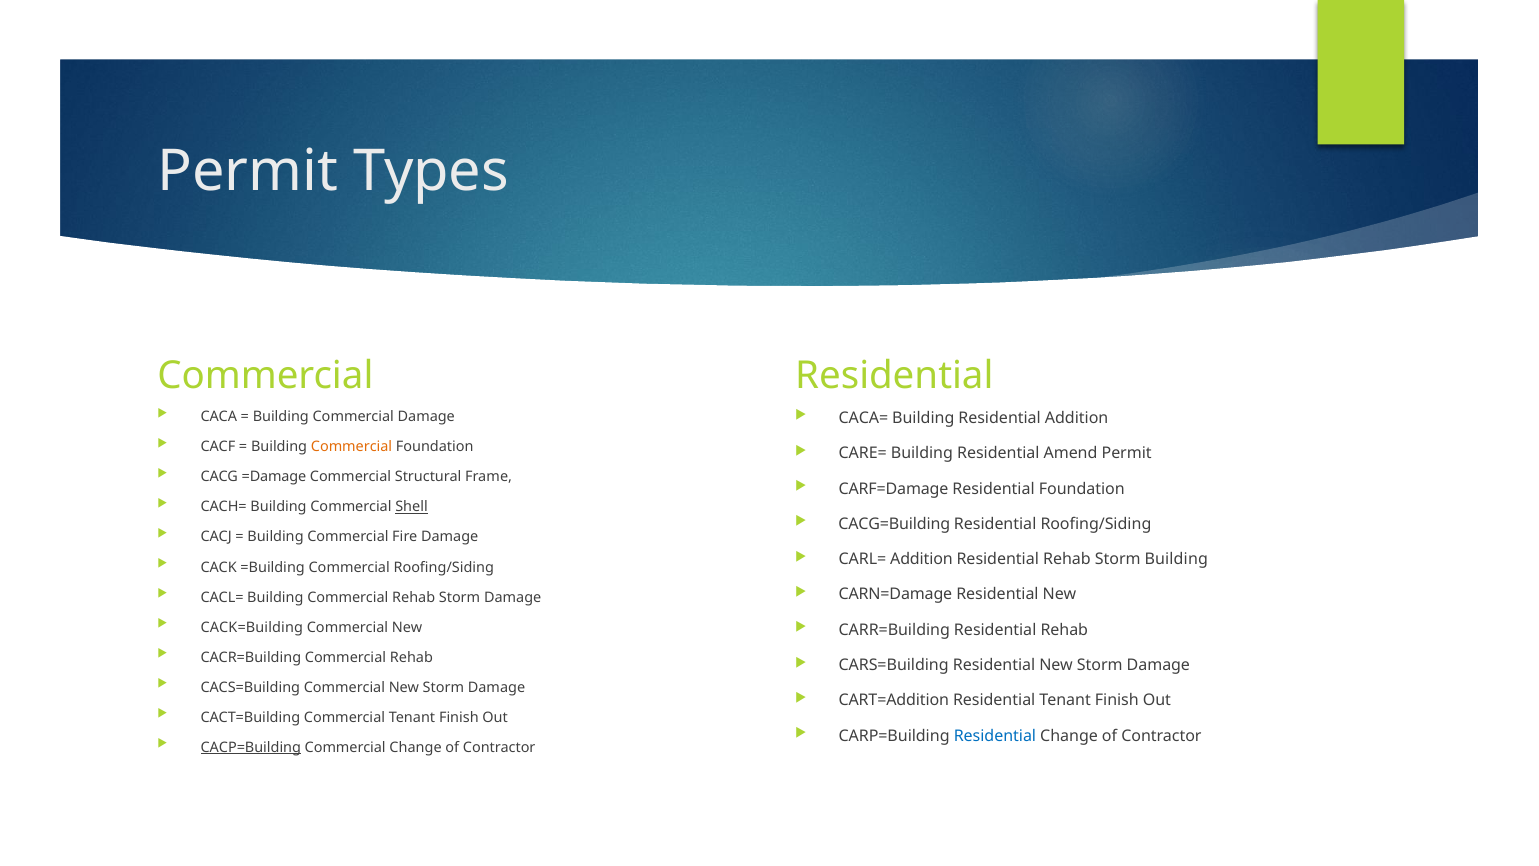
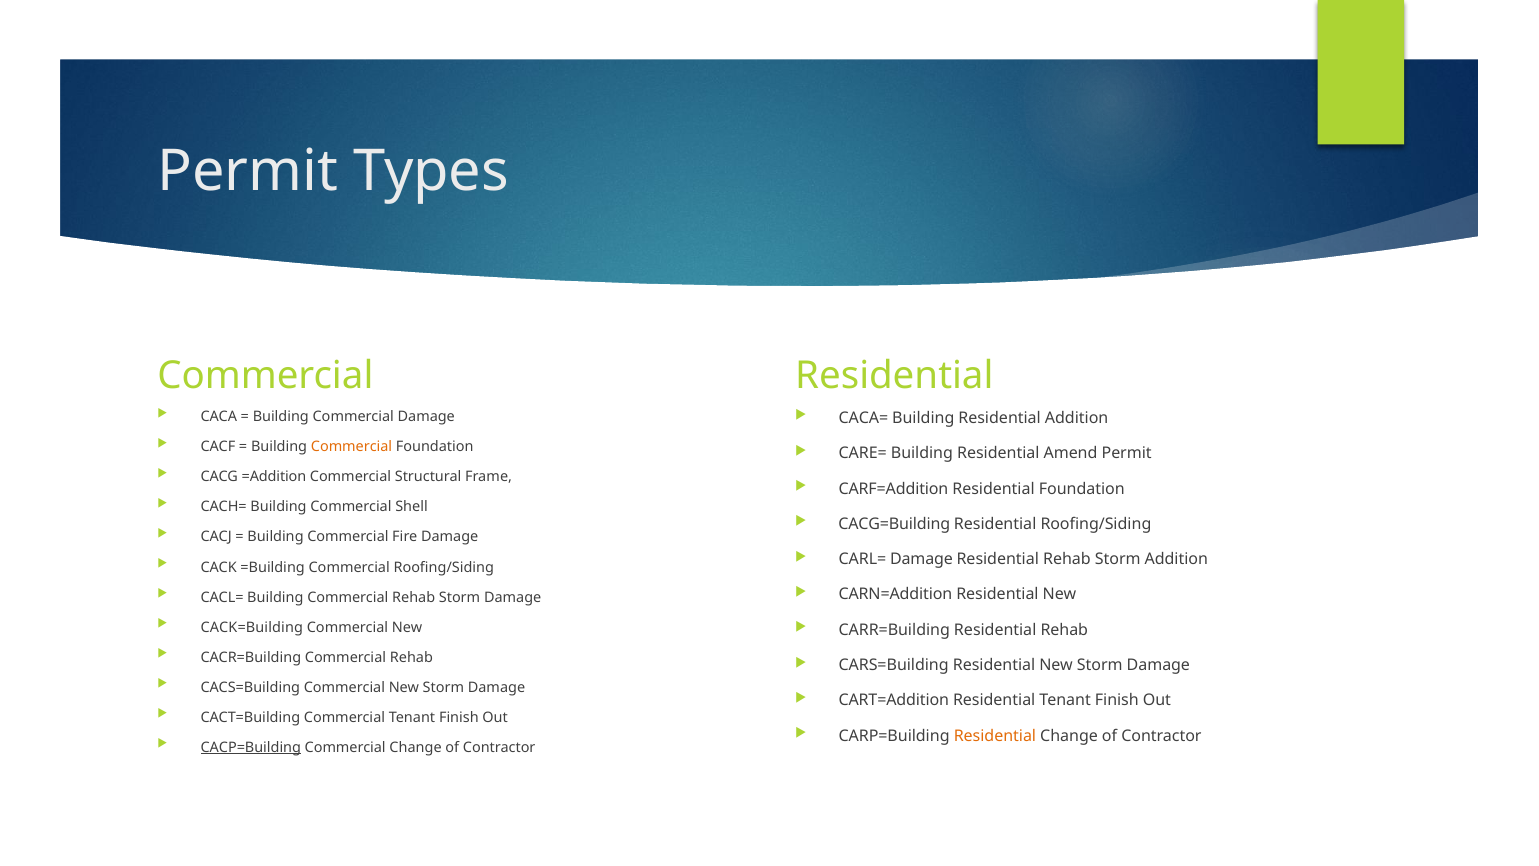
=Damage: =Damage -> =Addition (274, 477)
CARF=Damage: CARF=Damage -> CARF=Addition (893, 489)
Shell underline: present -> none (412, 507)
CARL= Addition: Addition -> Damage (921, 559)
Storm Building: Building -> Addition (1176, 559)
CARN=Damage: CARN=Damage -> CARN=Addition (895, 594)
Residential colour: blue -> orange (995, 736)
